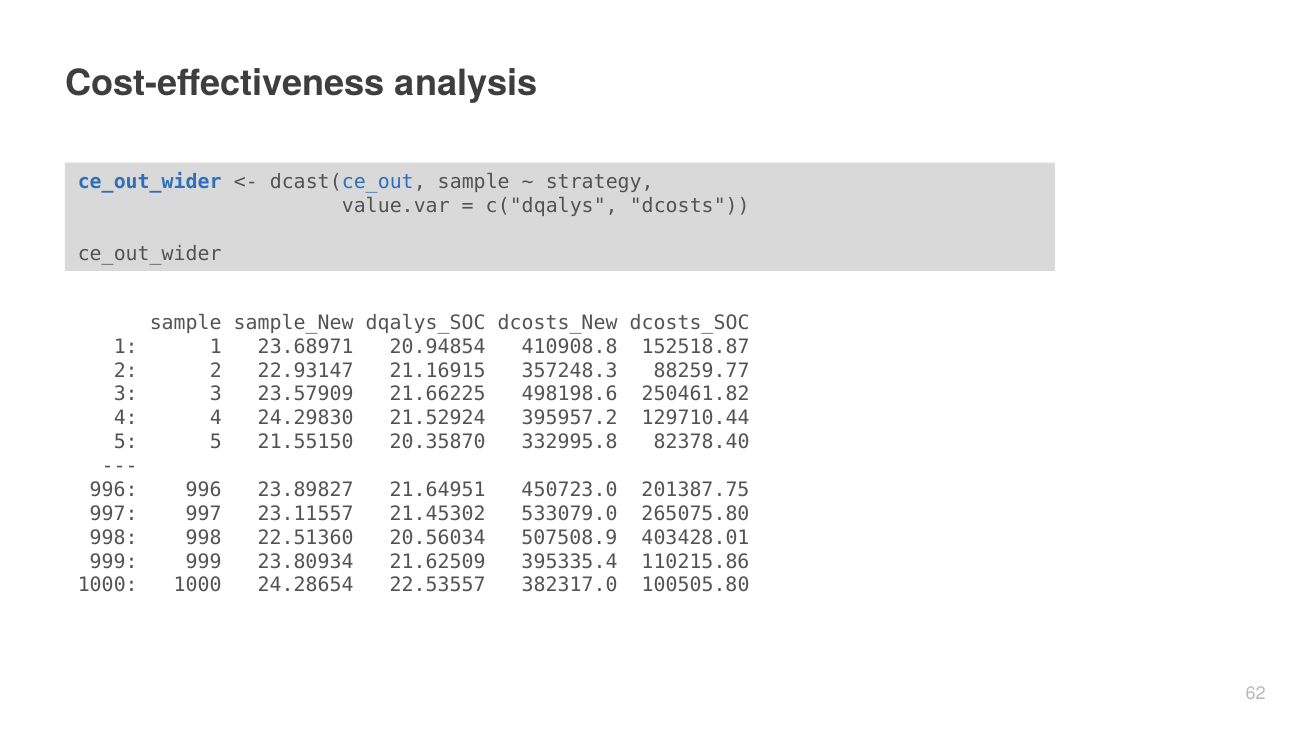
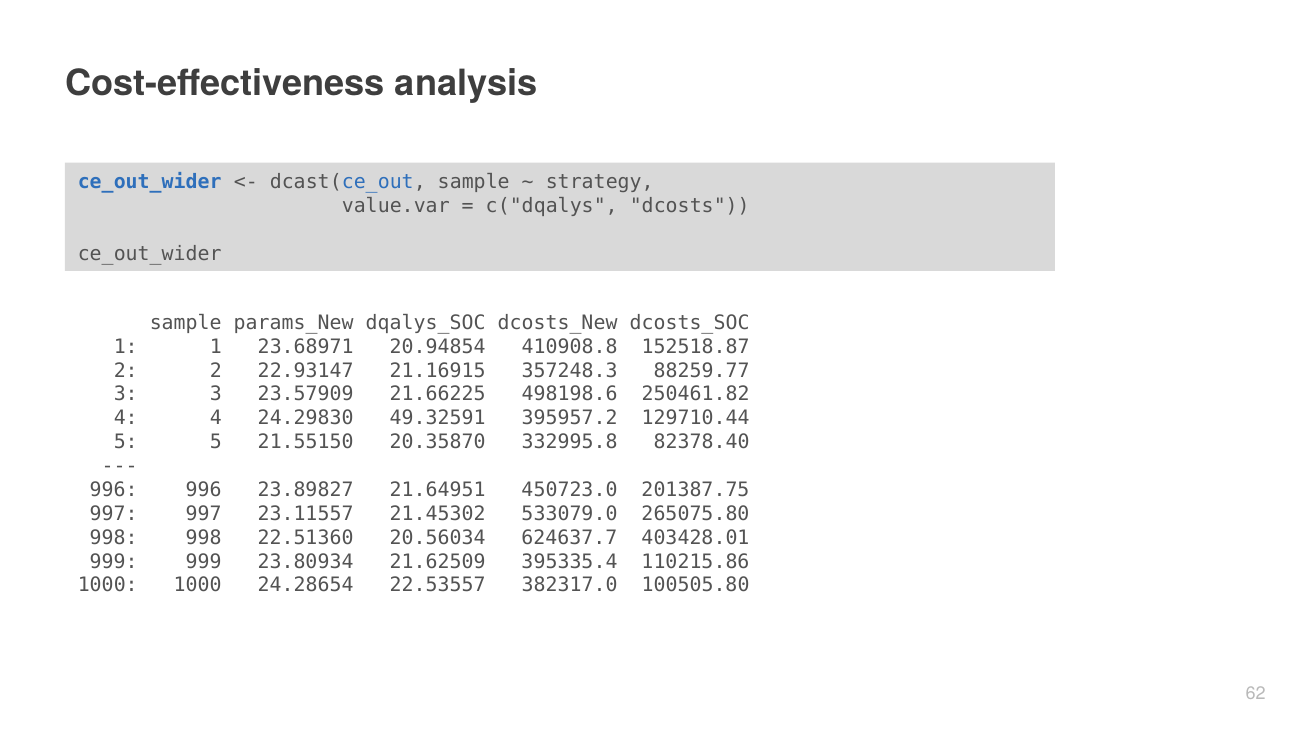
sample_New: sample_New -> params_New (294, 323)
21.52924: 21.52924 -> 49.32591 (438, 418)
507508.9: 507508.9 -> 624637.7 (569, 538)
